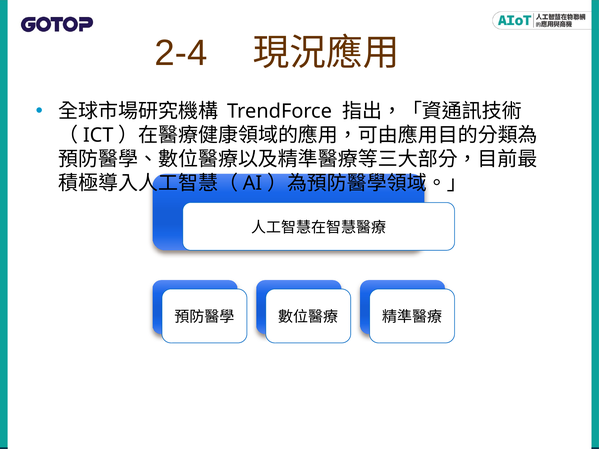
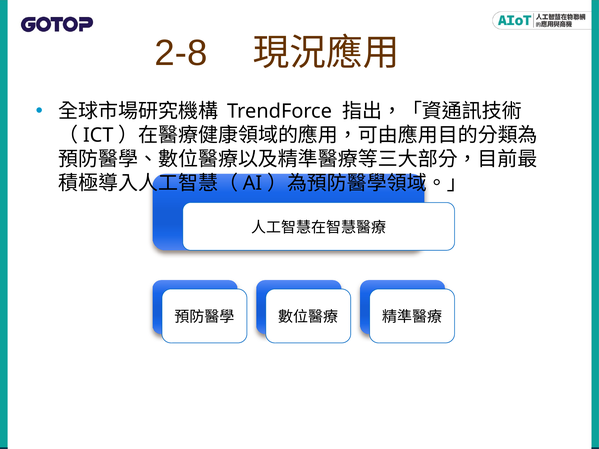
2-4: 2-4 -> 2-8 (181, 53)
